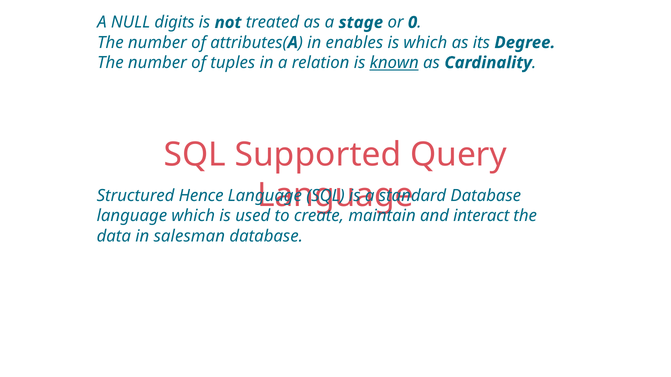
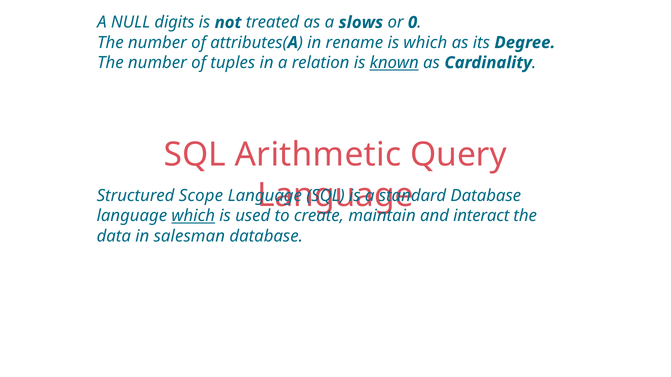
stage: stage -> slows (361, 22)
enables: enables -> rename (354, 43)
Supported: Supported -> Arithmetic (318, 155)
Hence: Hence -> Scope (201, 196)
which underline: none -> present (193, 216)
